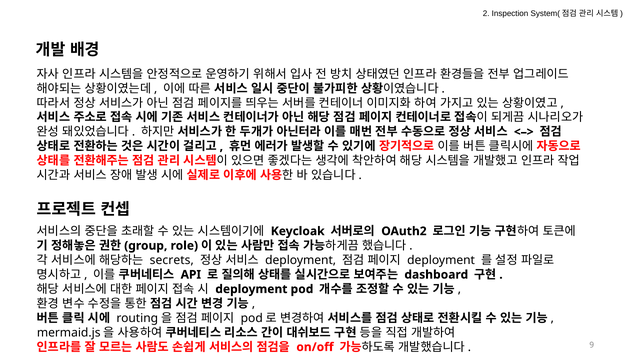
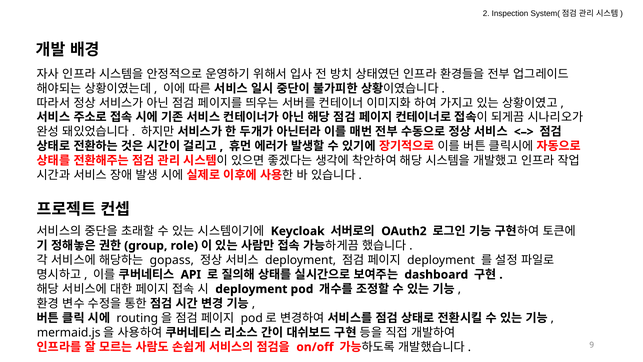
secrets: secrets -> gopass (172, 260)
